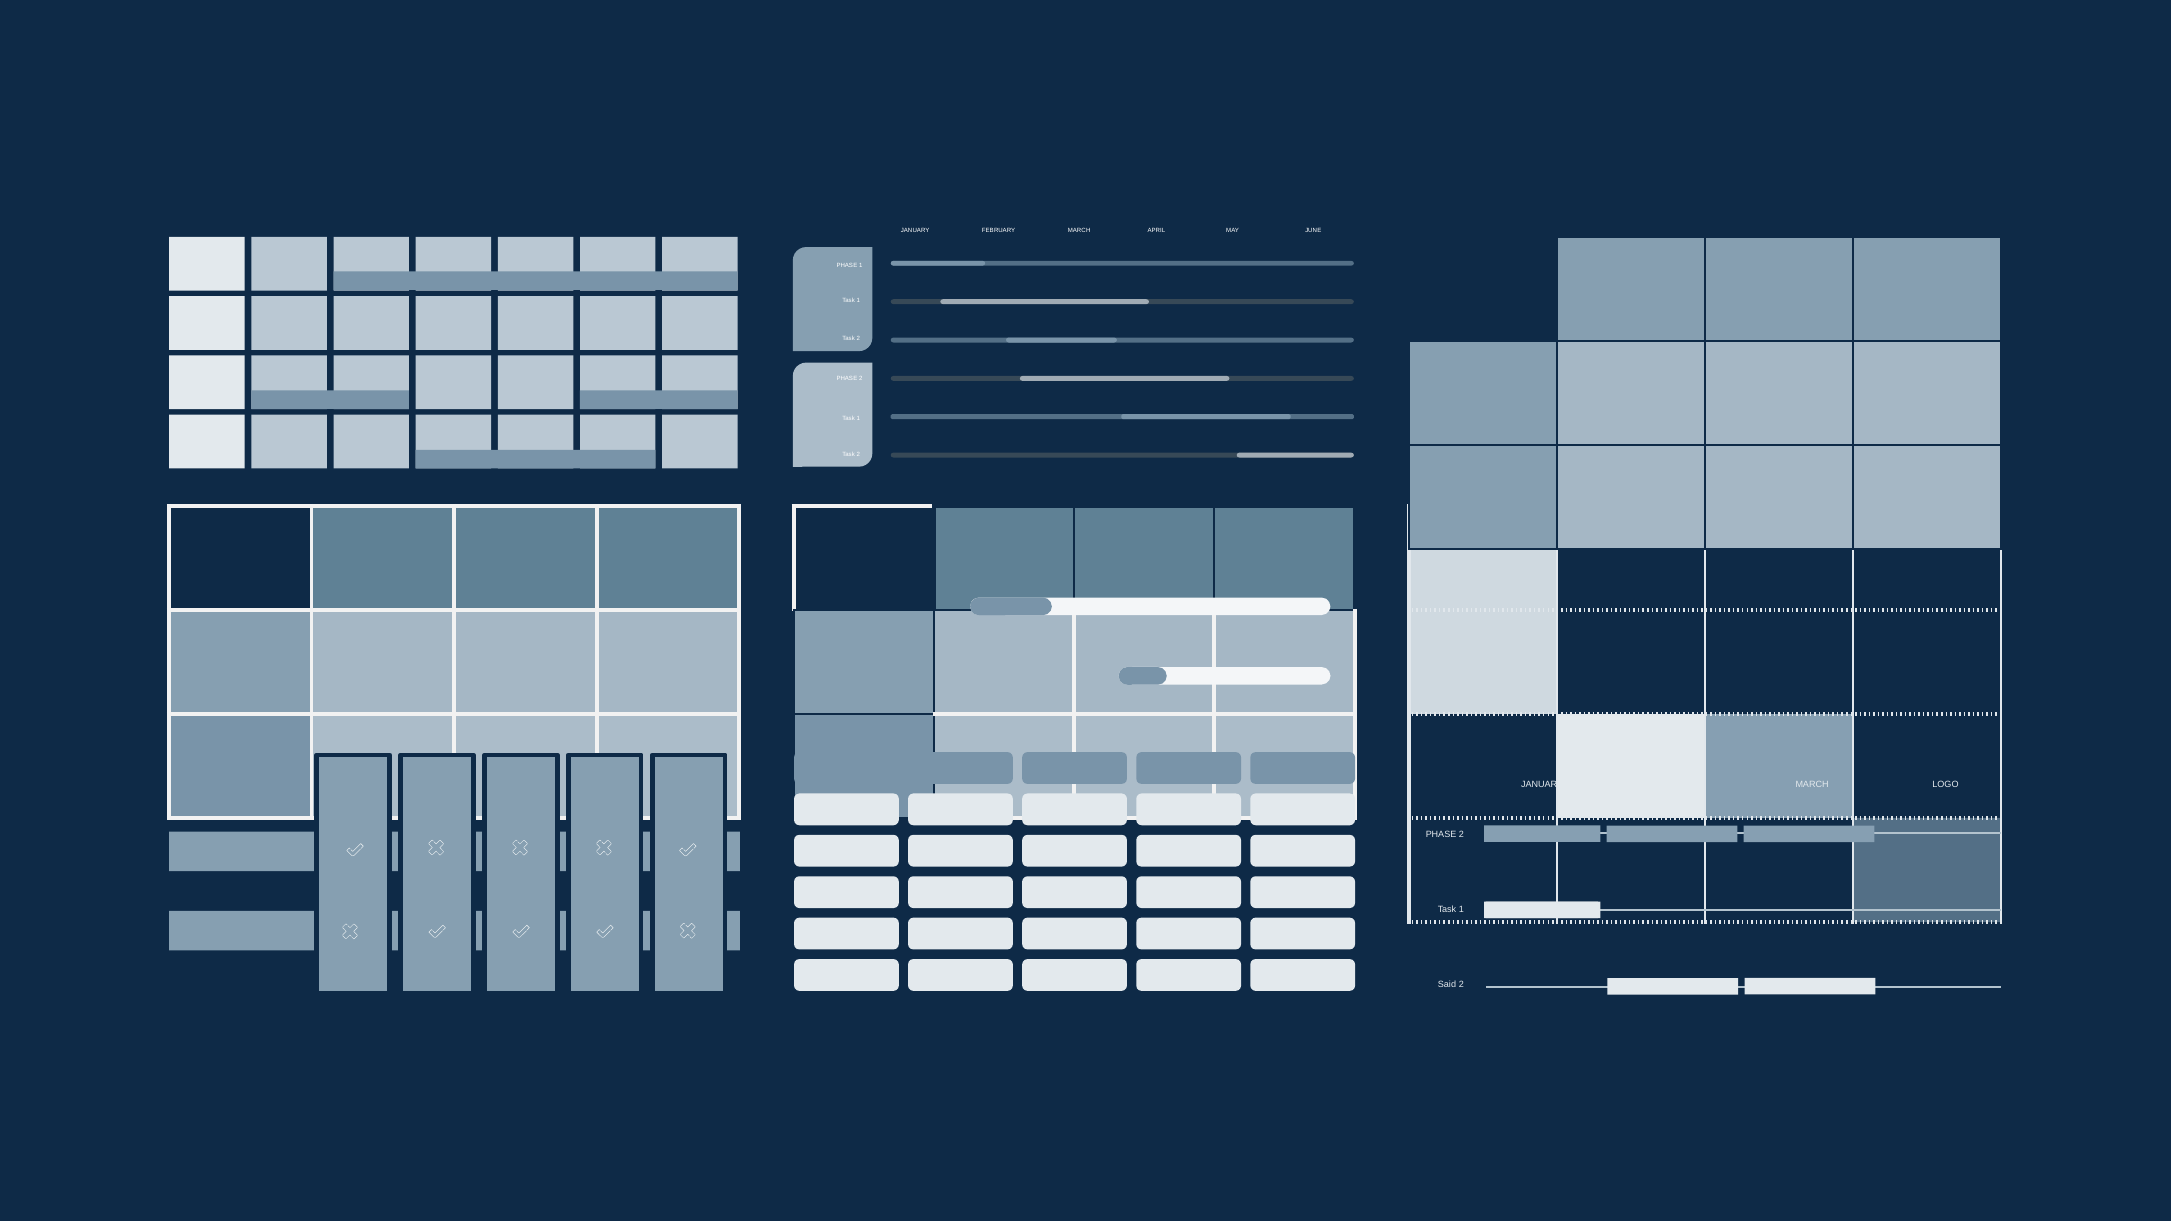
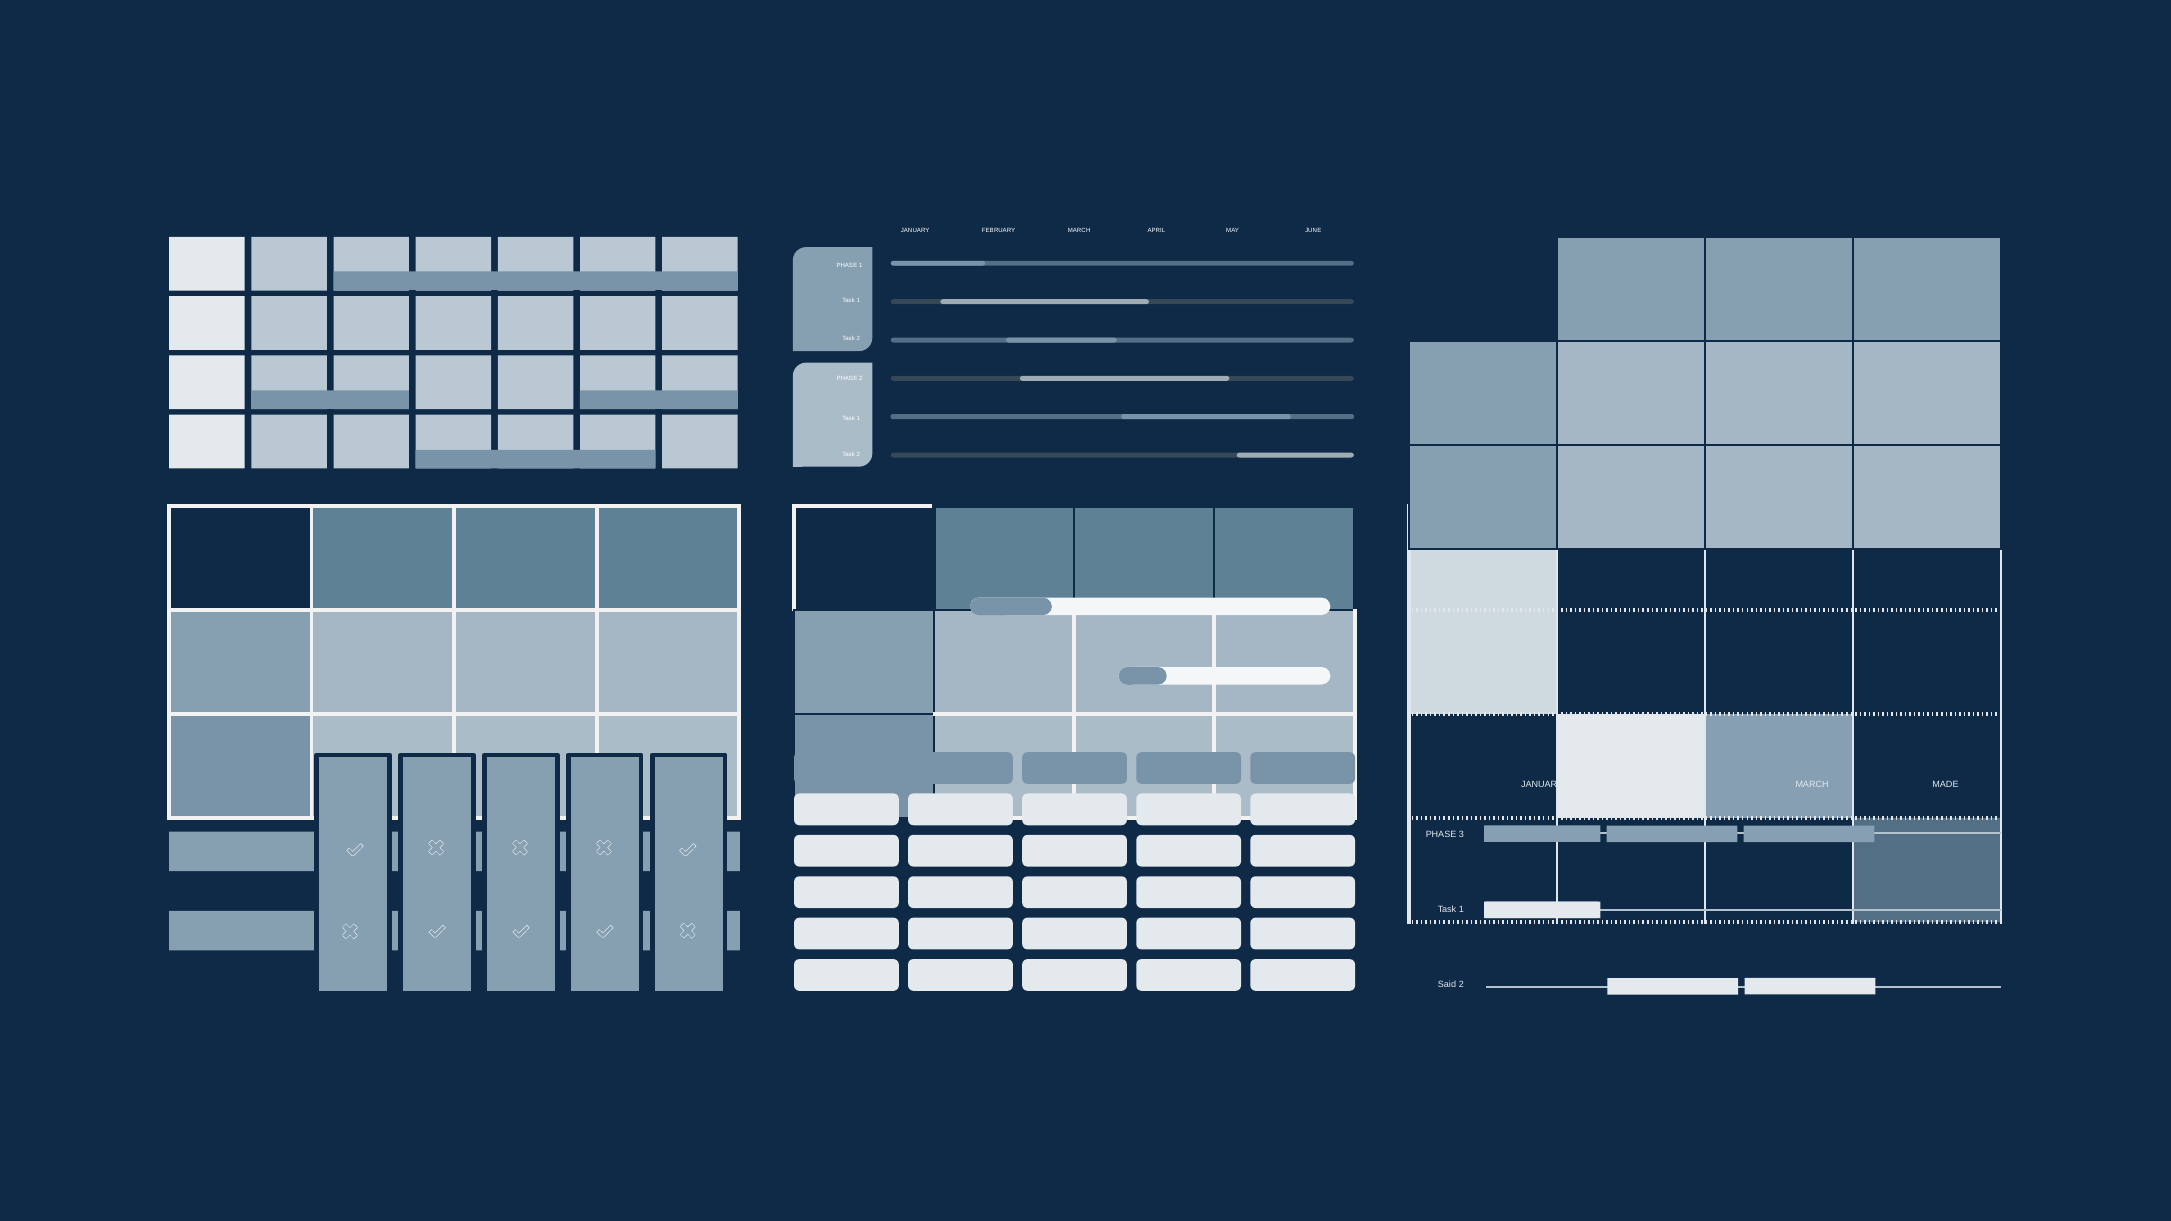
LOGO: LOGO -> MADE (1945, 784)
2: 2 -> 3 (1461, 834)
